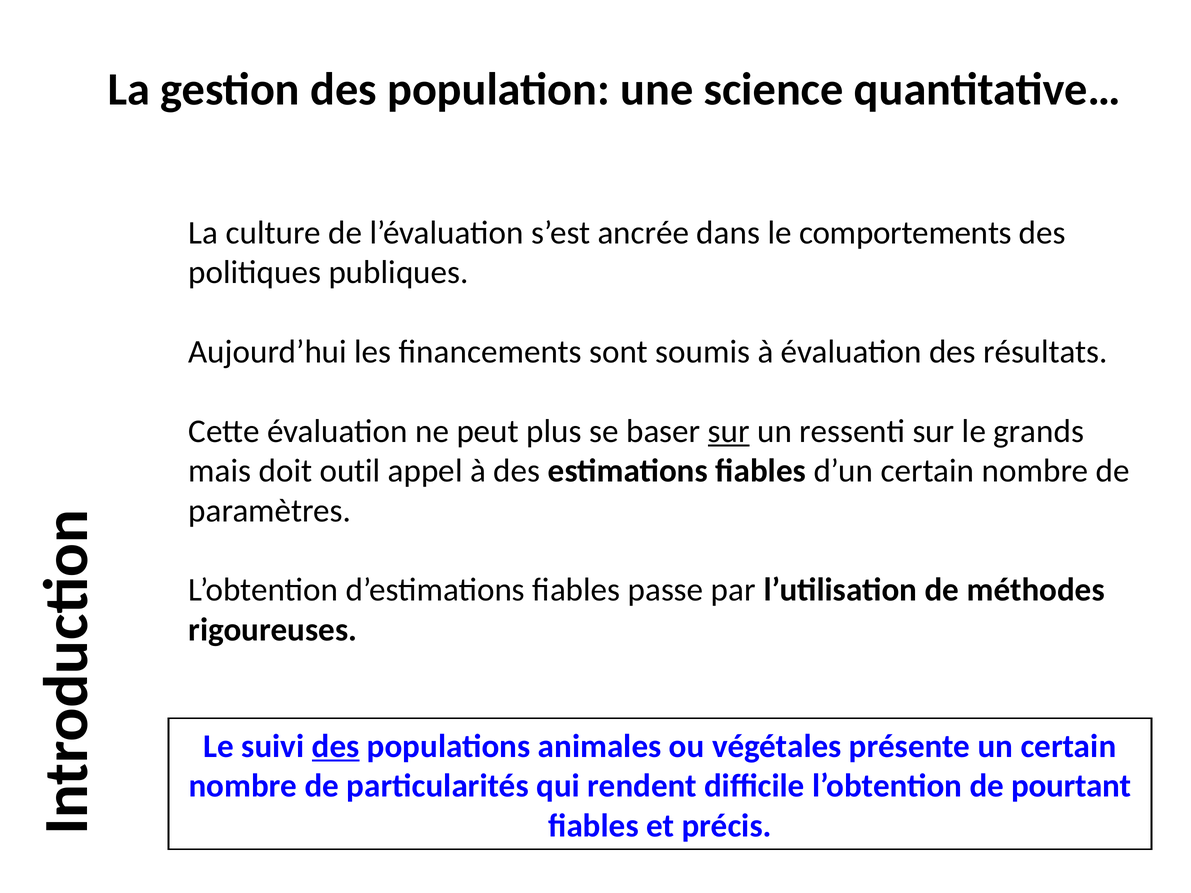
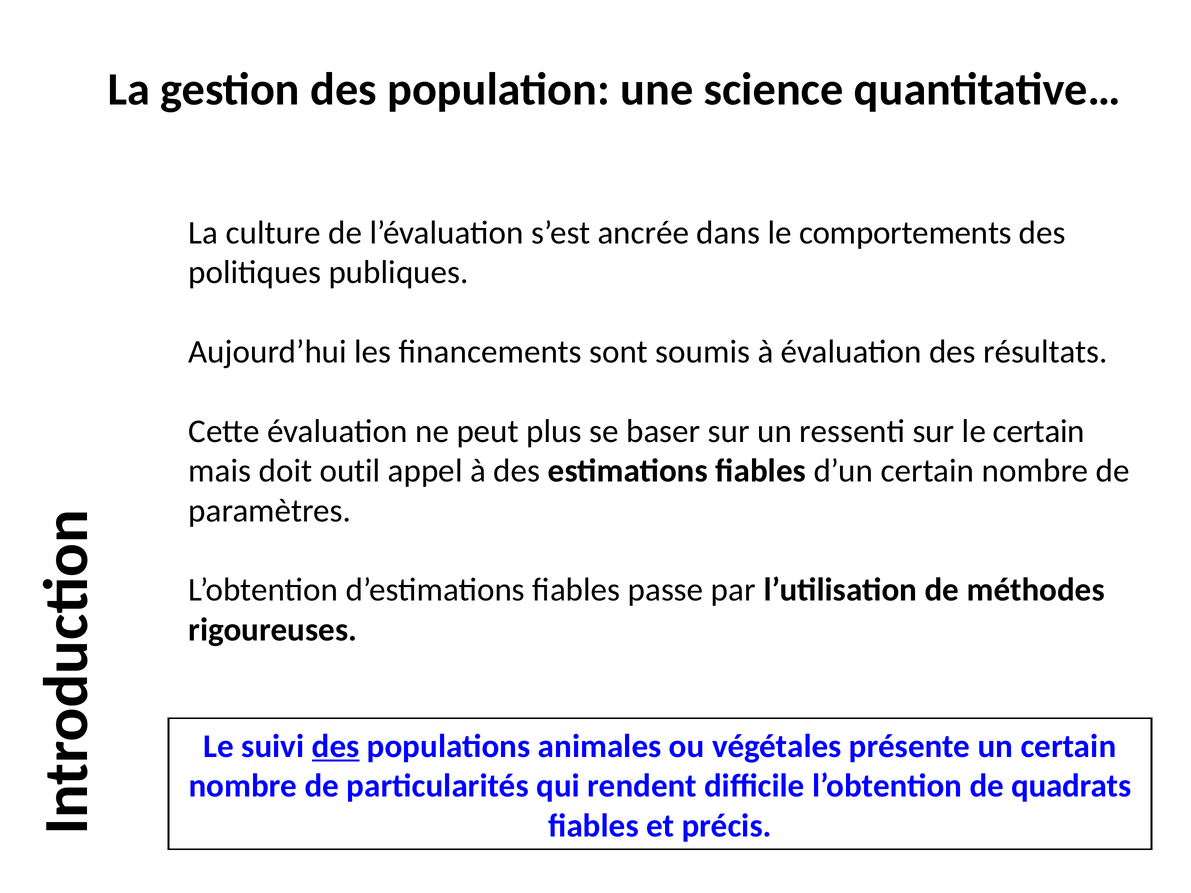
sur underline: present -> none (729, 431)
le grands: grands -> certain (1039, 431)
pourtant: pourtant -> quadrats (1071, 786)
